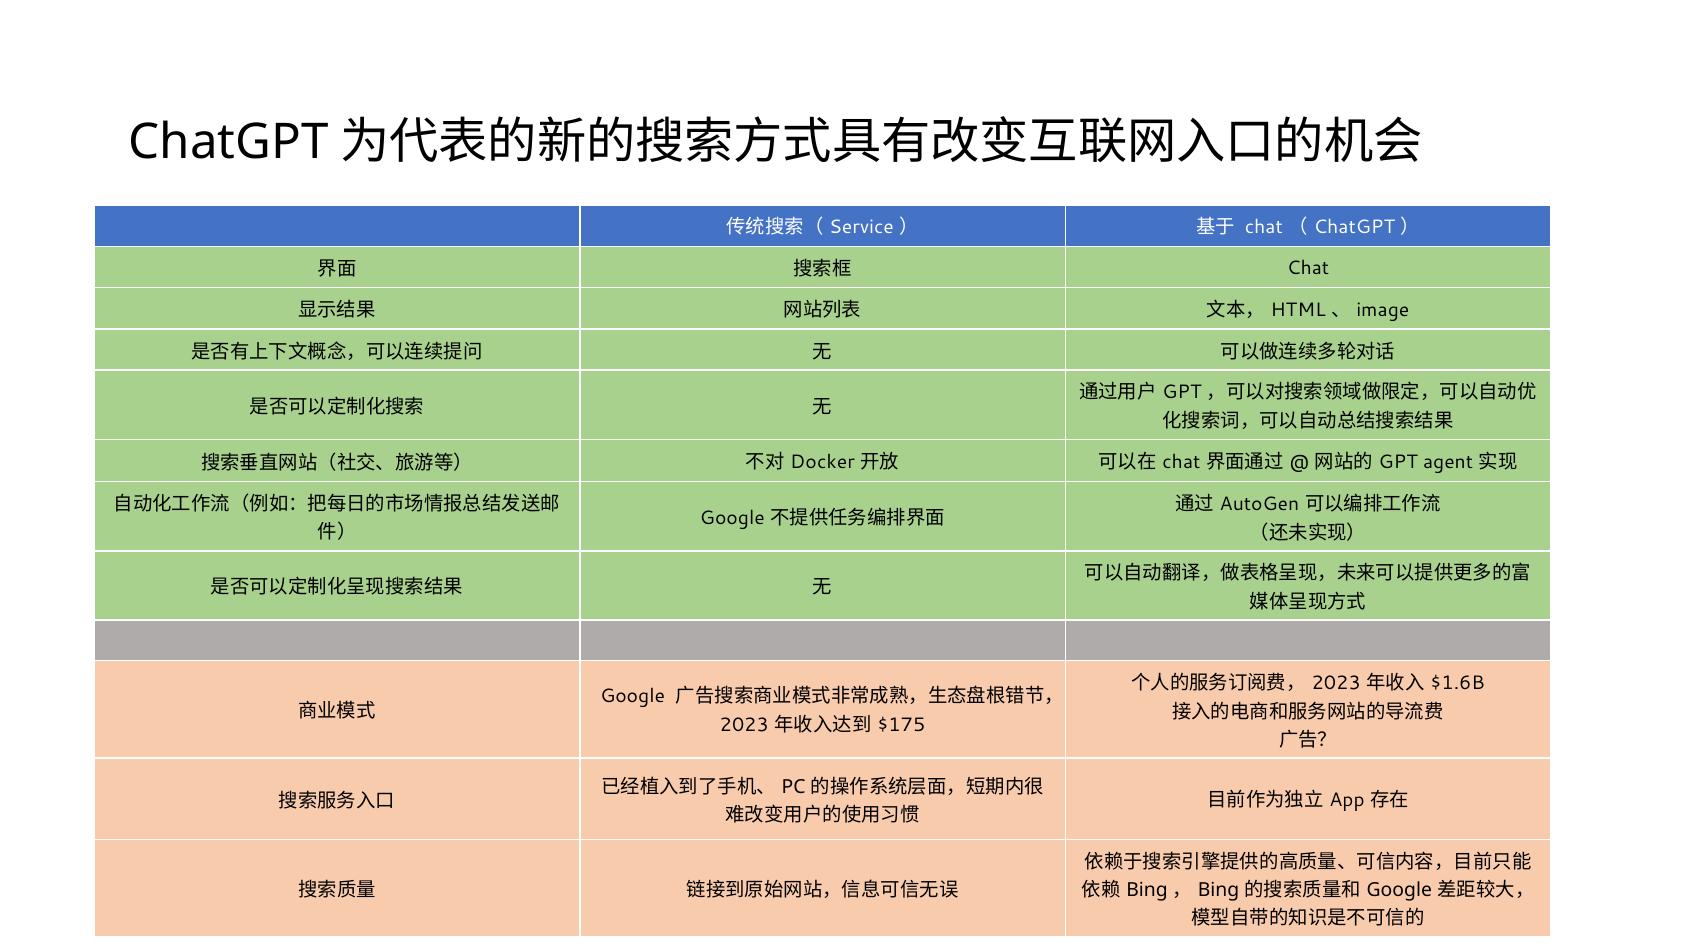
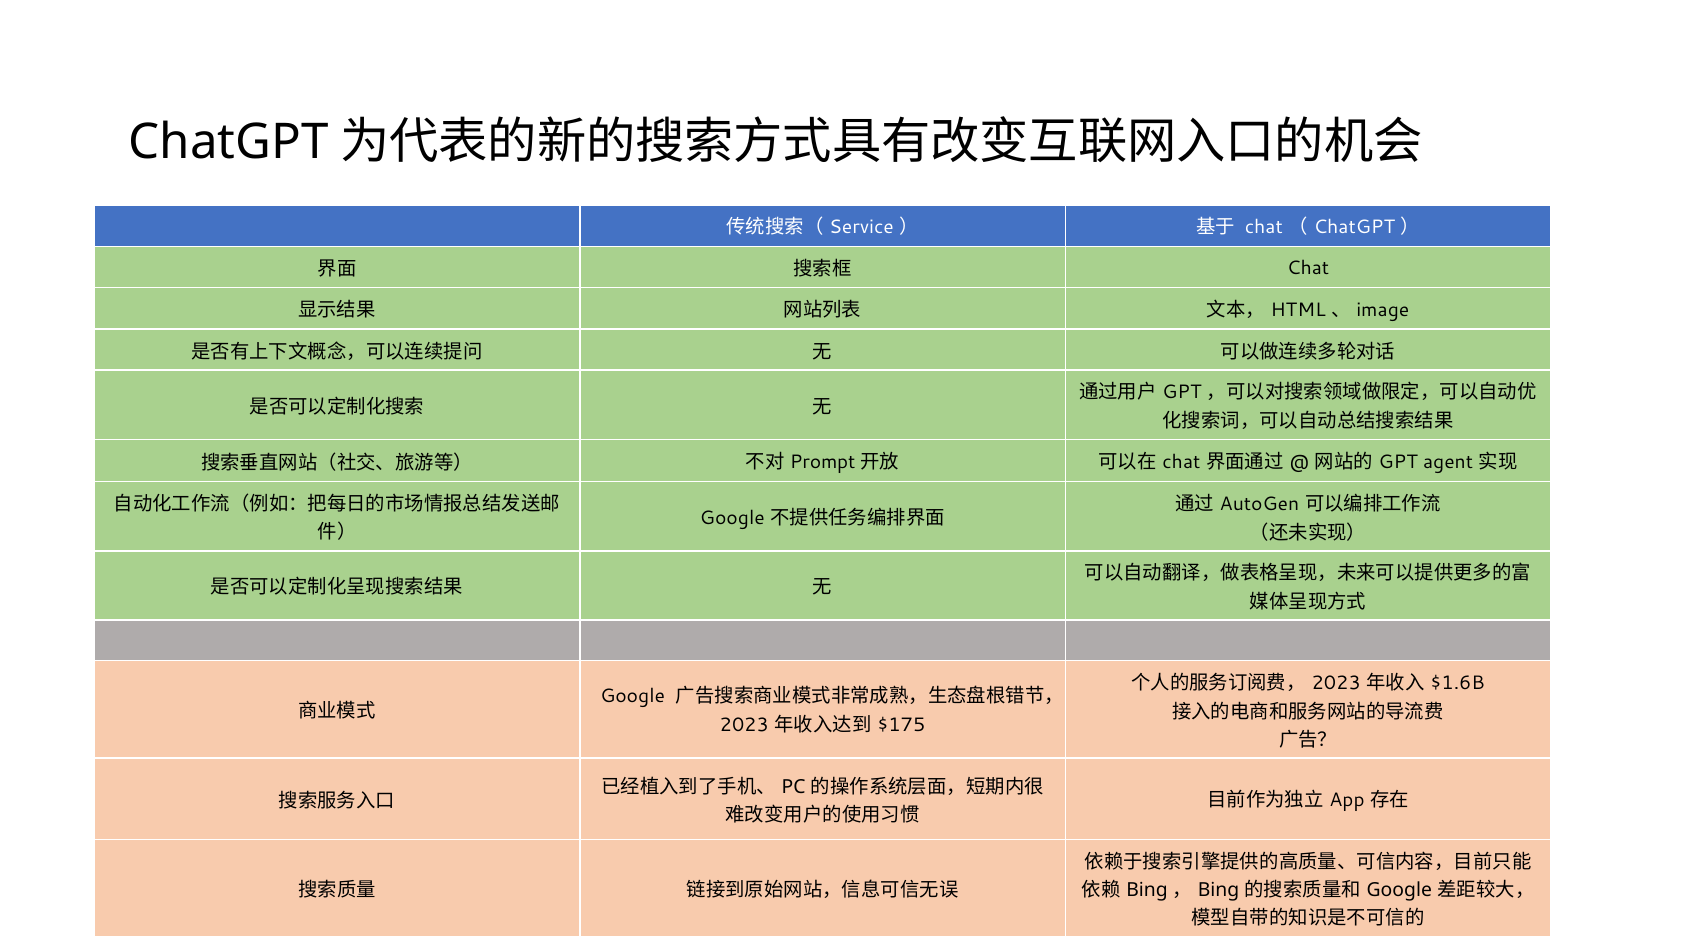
Docker: Docker -> Prompt (823, 462)
